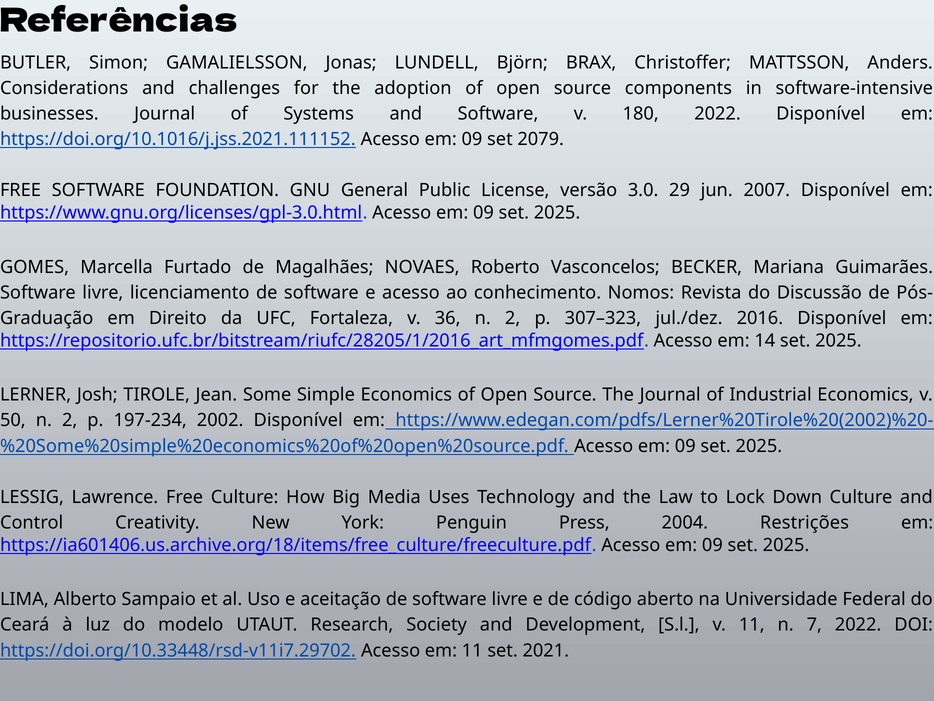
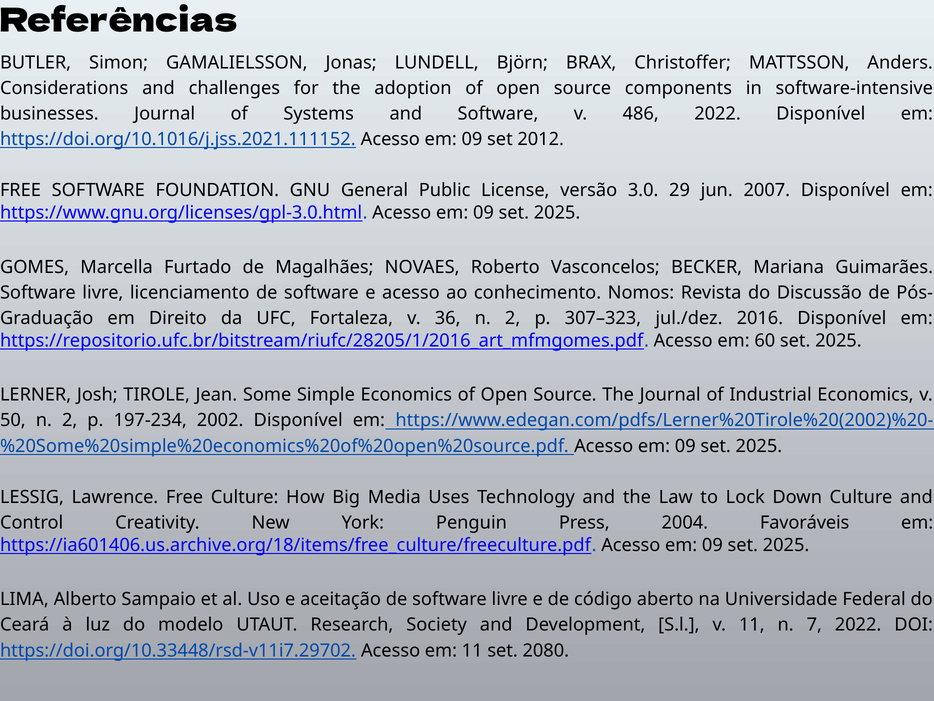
180: 180 -> 486 (641, 114)
2079: 2079 -> 2012 (541, 139)
14: 14 -> 60 (765, 340)
Restrições: Restrições -> Favoráveis (805, 522)
2021: 2021 -> 2080 (546, 650)
